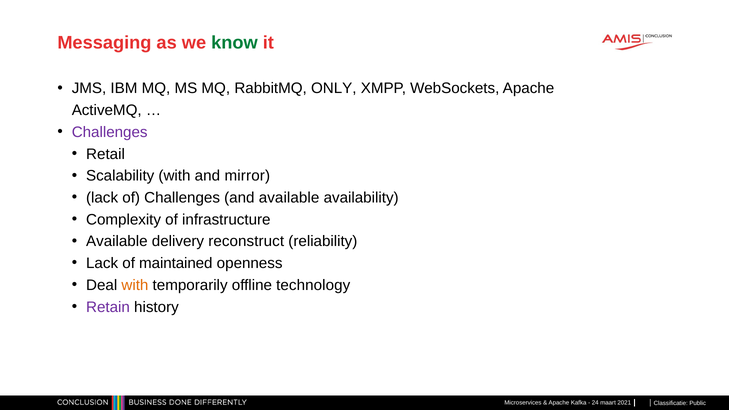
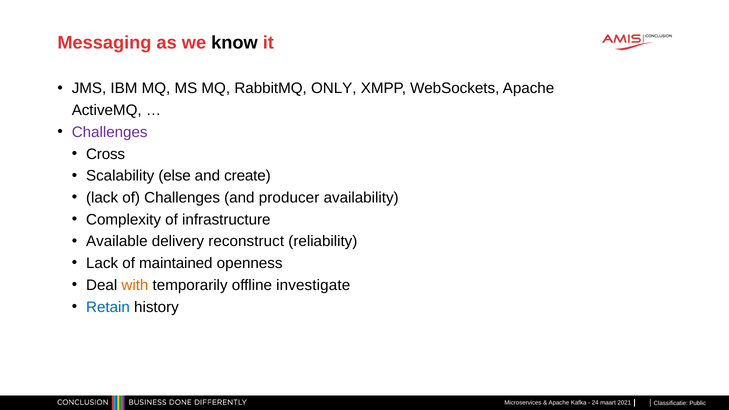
know colour: green -> black (234, 43)
Retail: Retail -> Cross (106, 154)
Scalability with: with -> else (175, 176)
mirror: mirror -> create (247, 176)
and available: available -> producer (289, 198)
technology: technology -> investigate (313, 285)
Retain colour: purple -> blue (108, 307)
